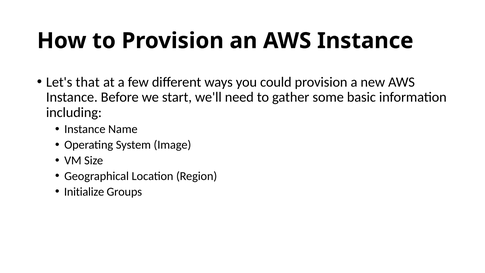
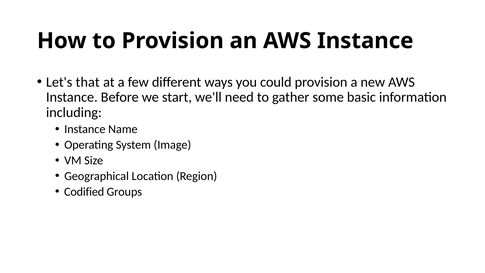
Initialize: Initialize -> Codified (84, 192)
